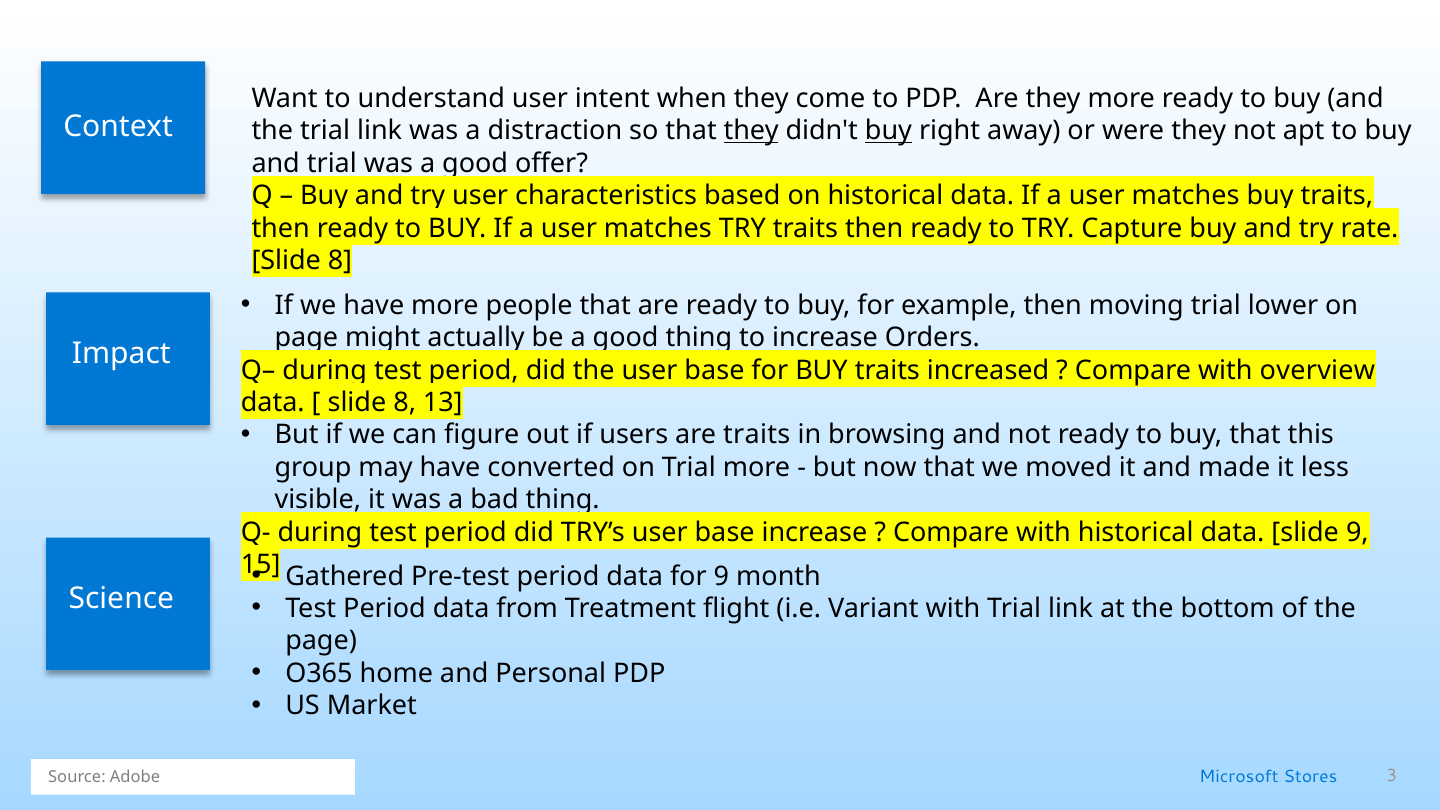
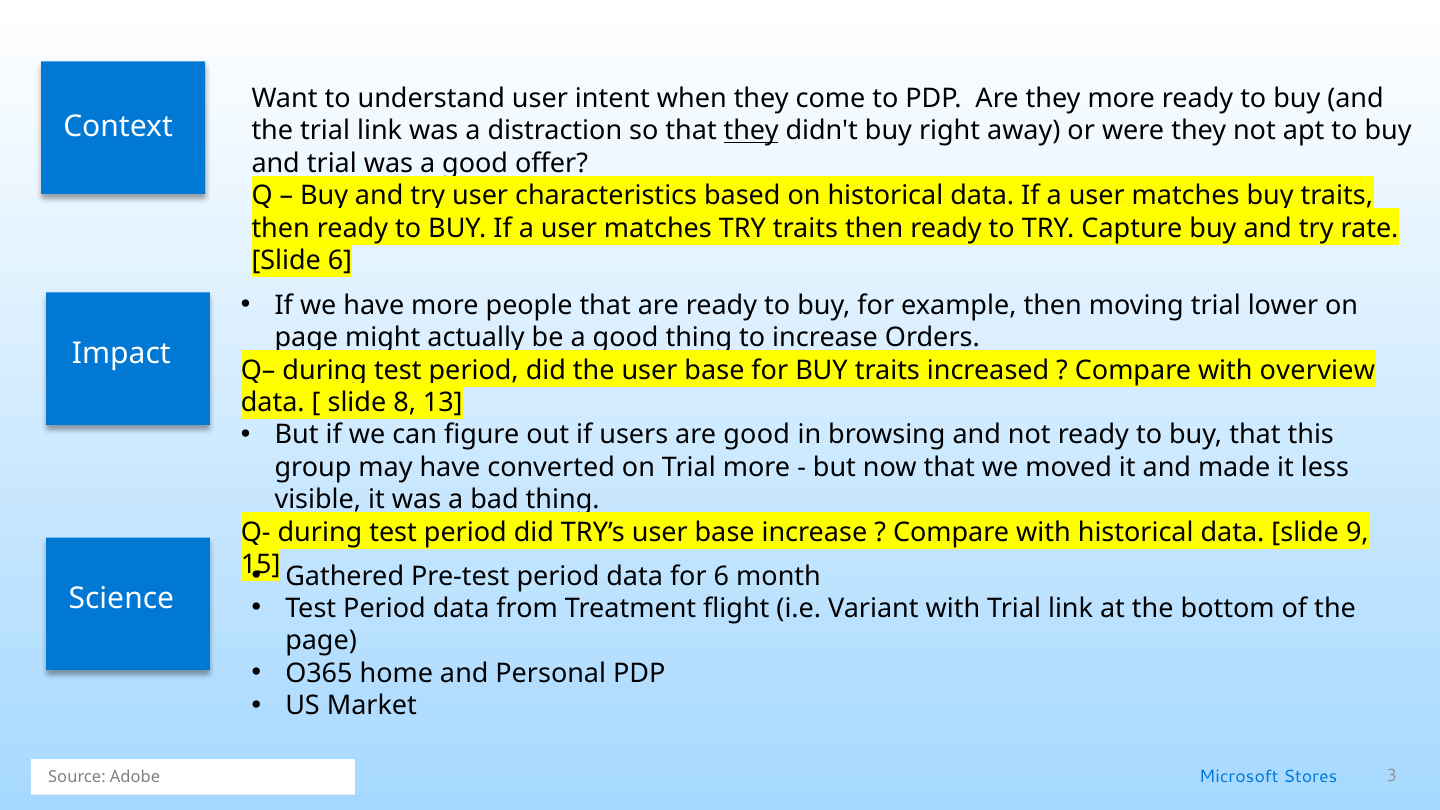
buy underline: present -> none (888, 131)
8: 8 -> 6 (340, 261)
are traits: traits -> good (757, 435)
for 9: 9 -> 6 (721, 576)
